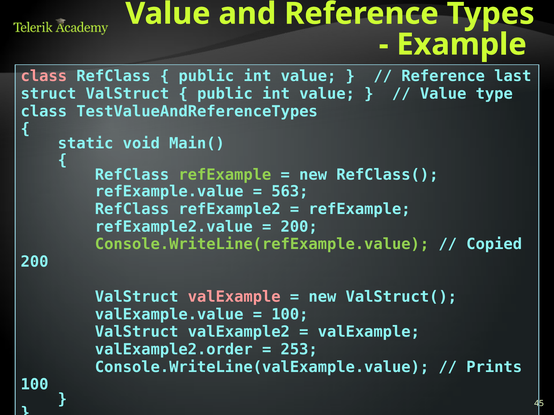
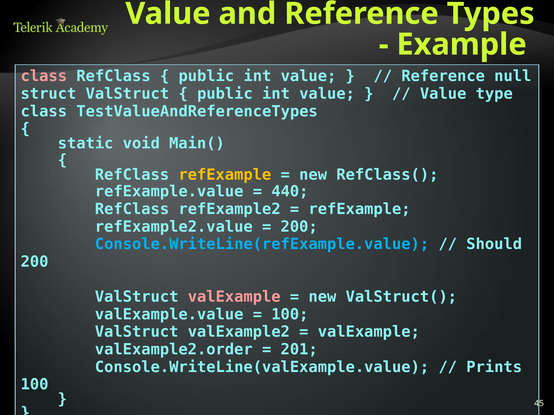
last: last -> null (513, 76)
refExample colour: light green -> yellow (225, 175)
563: 563 -> 440 (290, 192)
Console.WriteLine(refExample.value colour: light green -> light blue (262, 244)
Copied: Copied -> Should (494, 244)
253: 253 -> 201 (299, 350)
